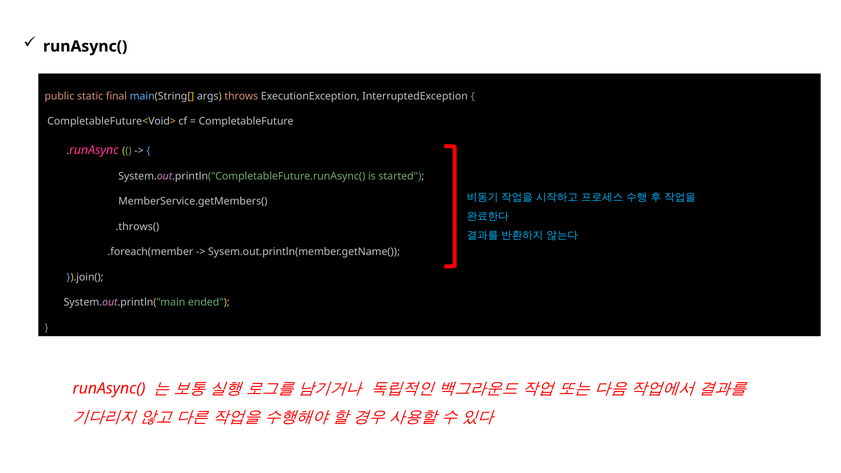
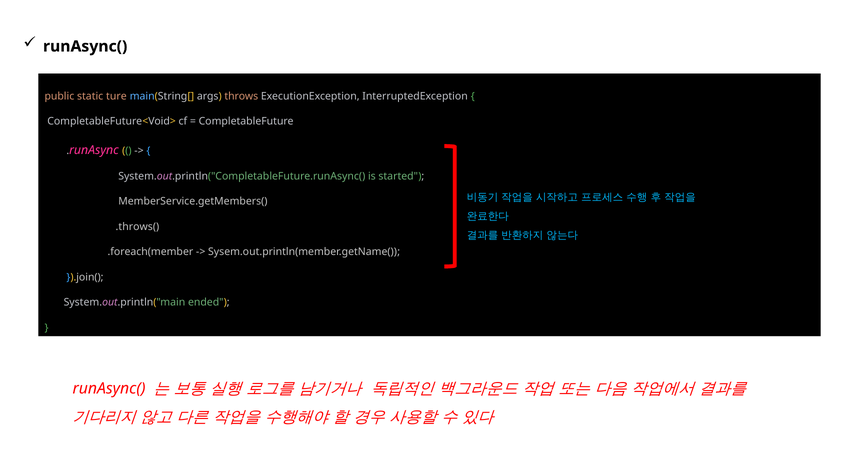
final: final -> ture (116, 96)
